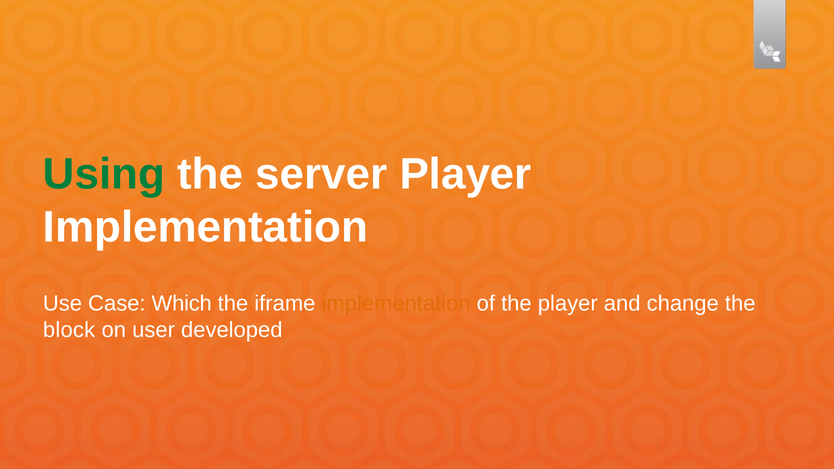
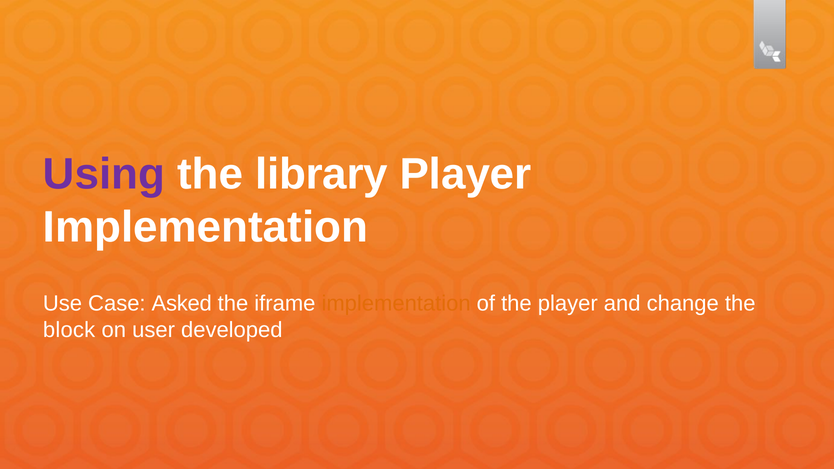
Using colour: green -> purple (104, 174)
server: server -> library (322, 174)
Which: Which -> Asked (182, 303)
